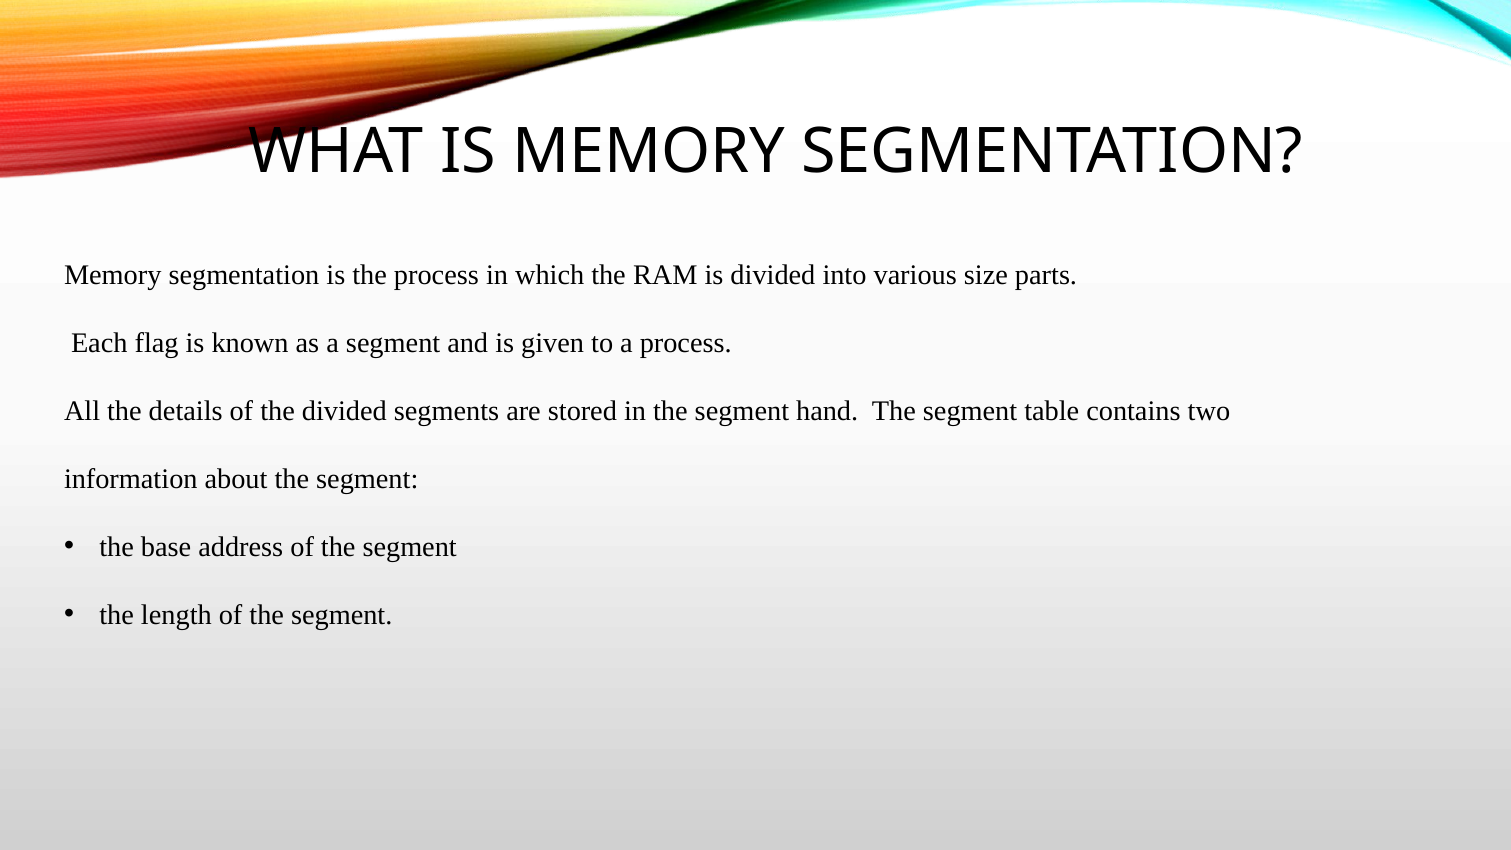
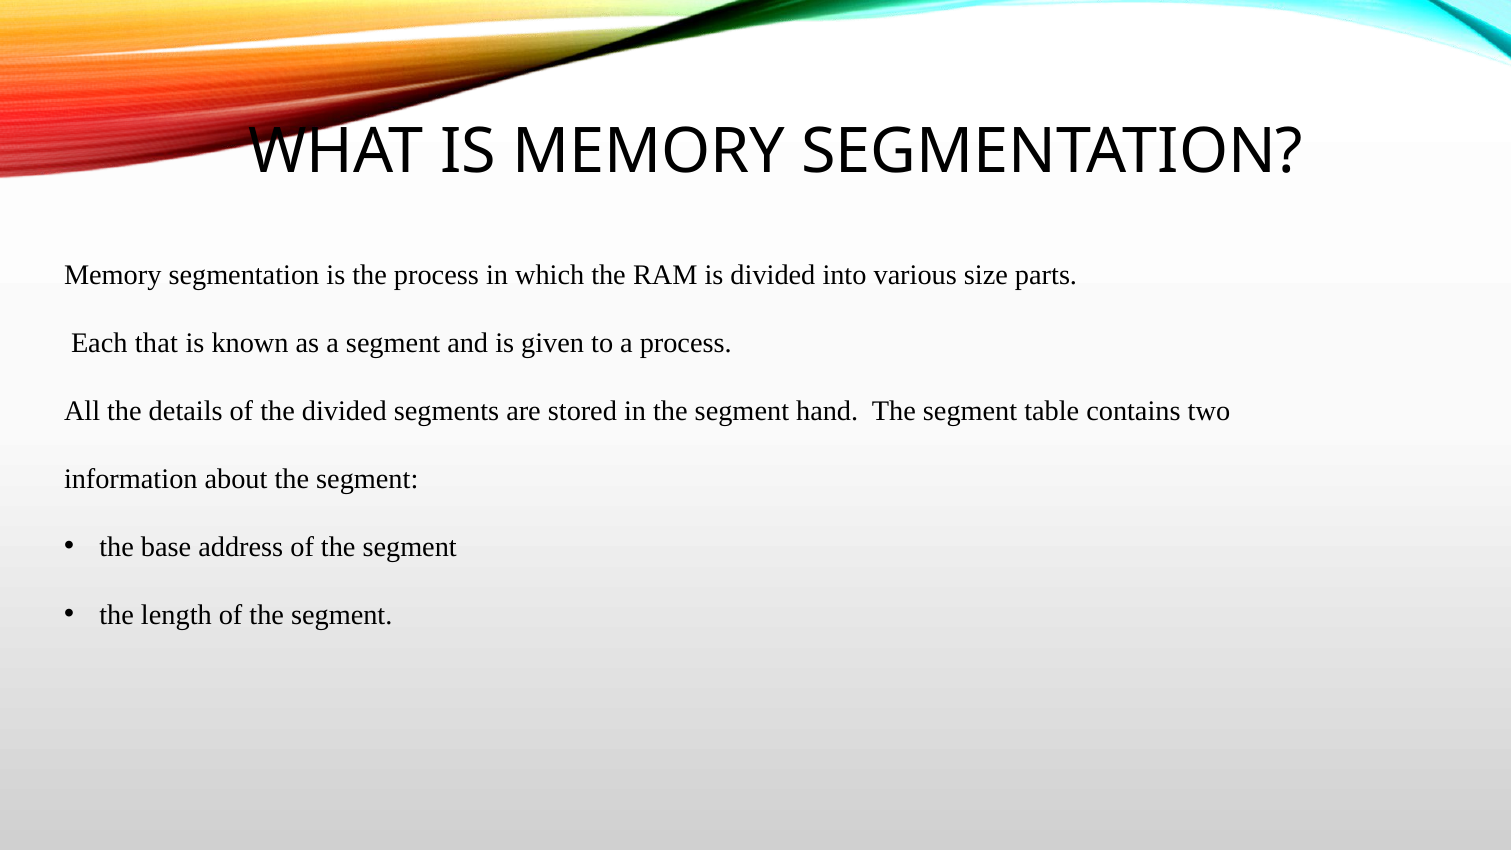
flag: flag -> that (156, 343)
